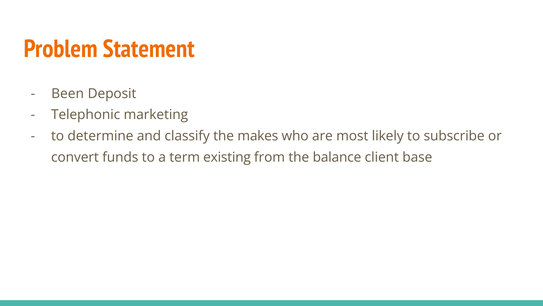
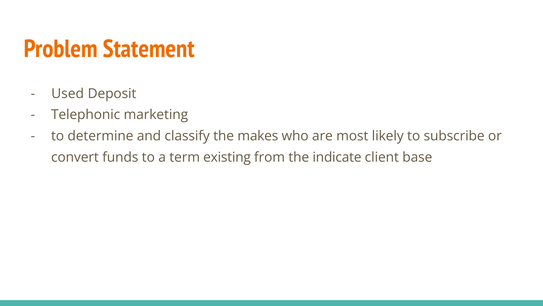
Been: Been -> Used (68, 93)
balance: balance -> indicate (337, 157)
